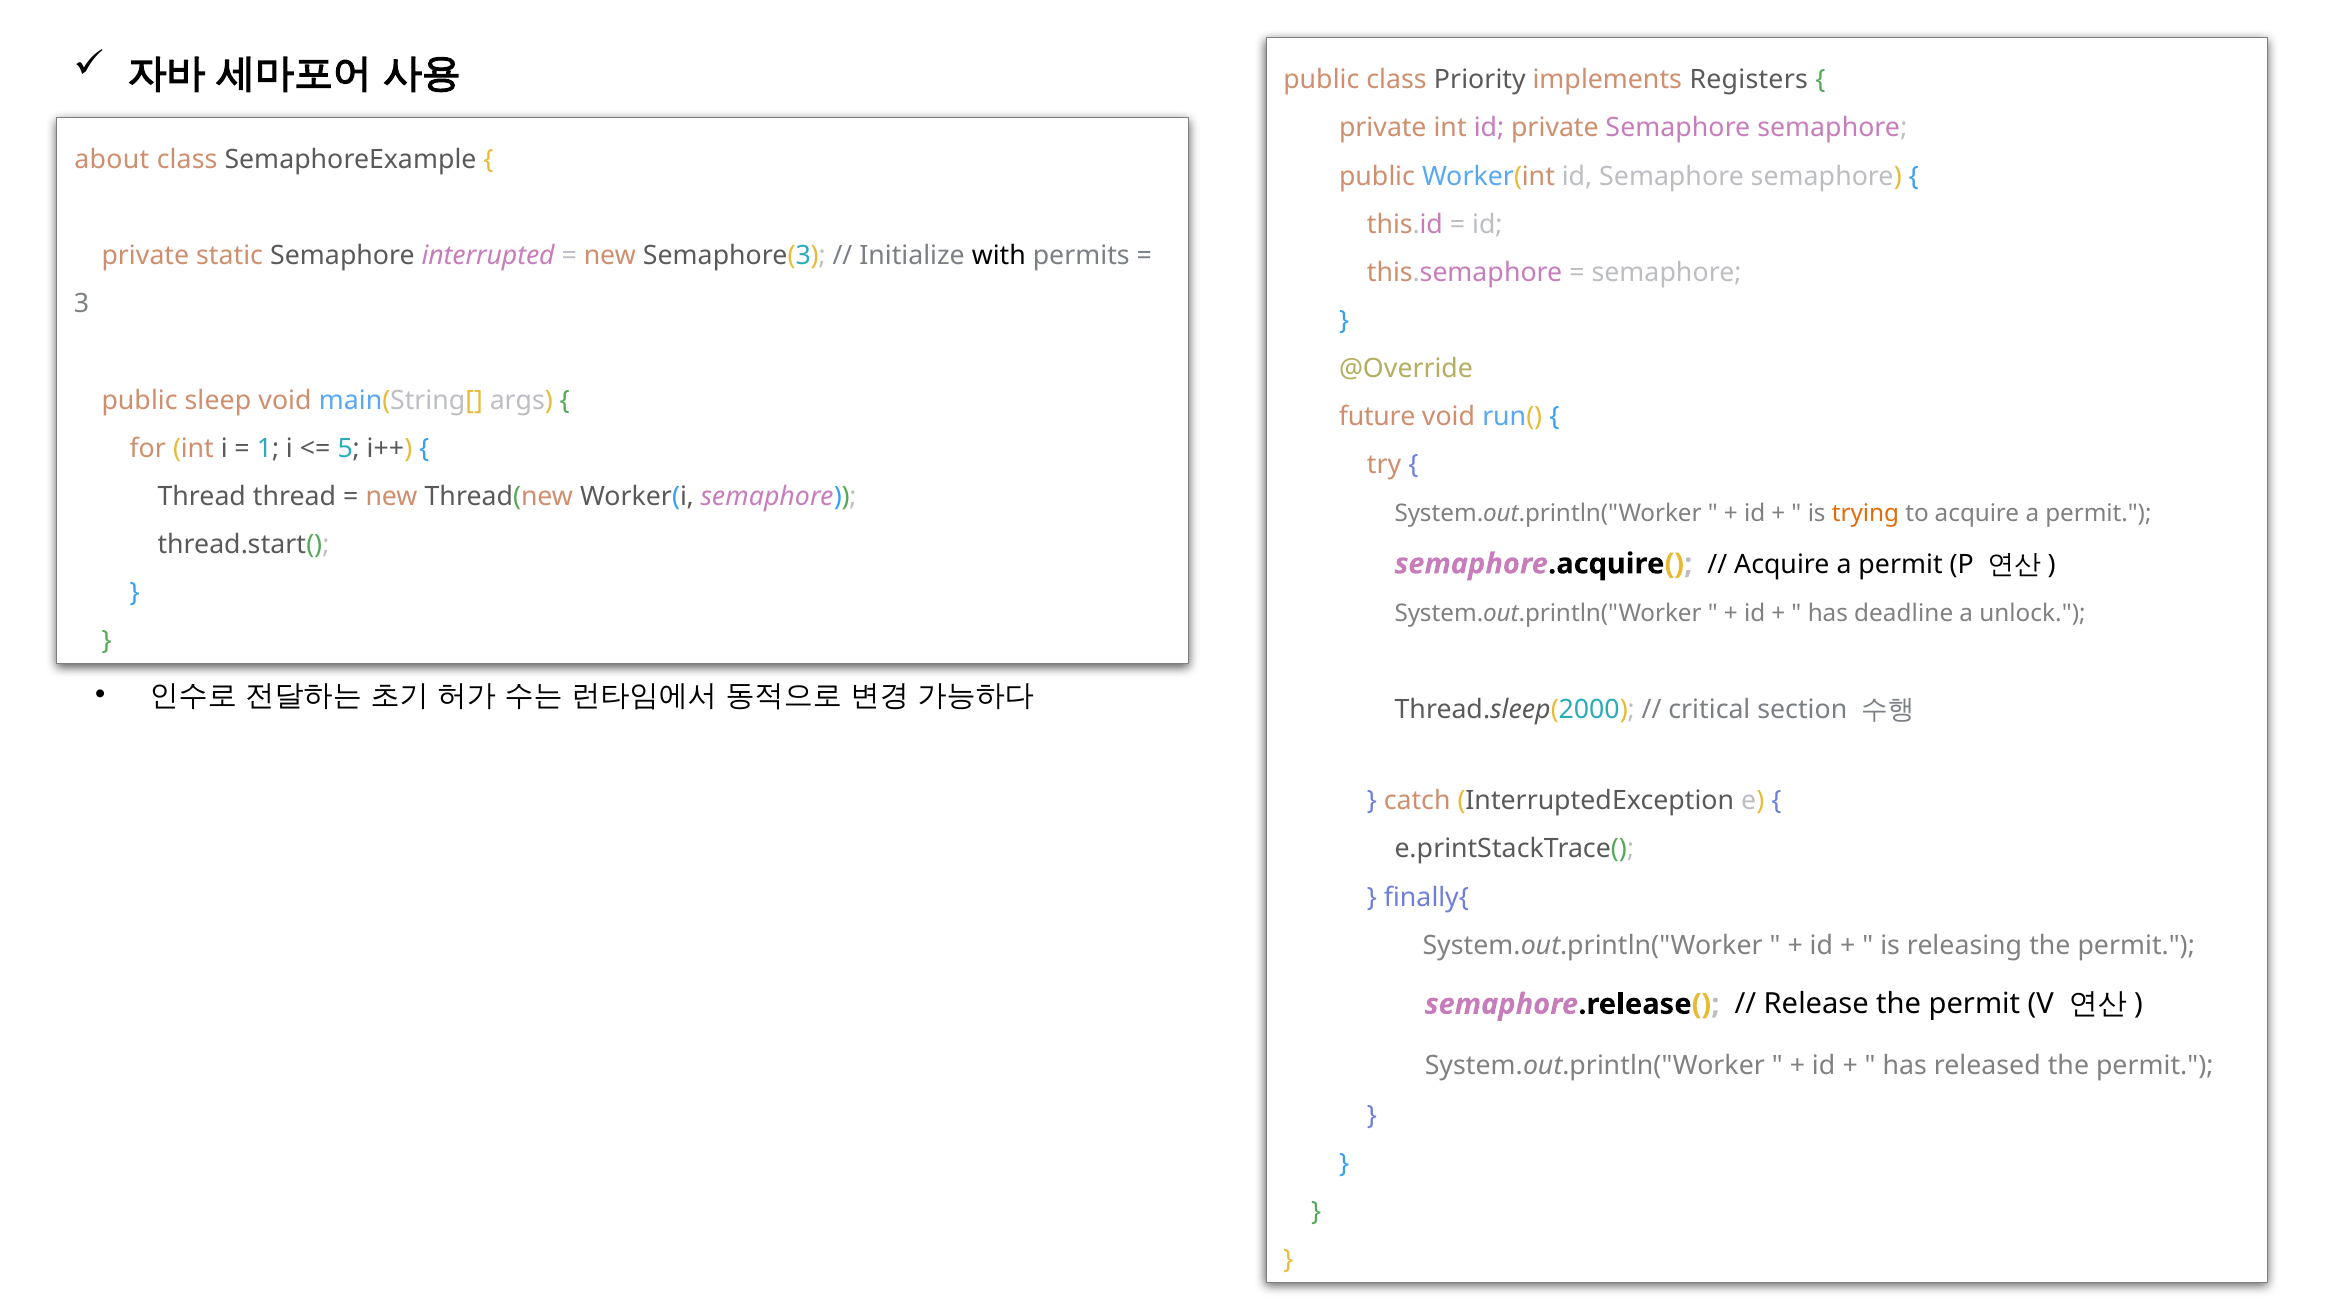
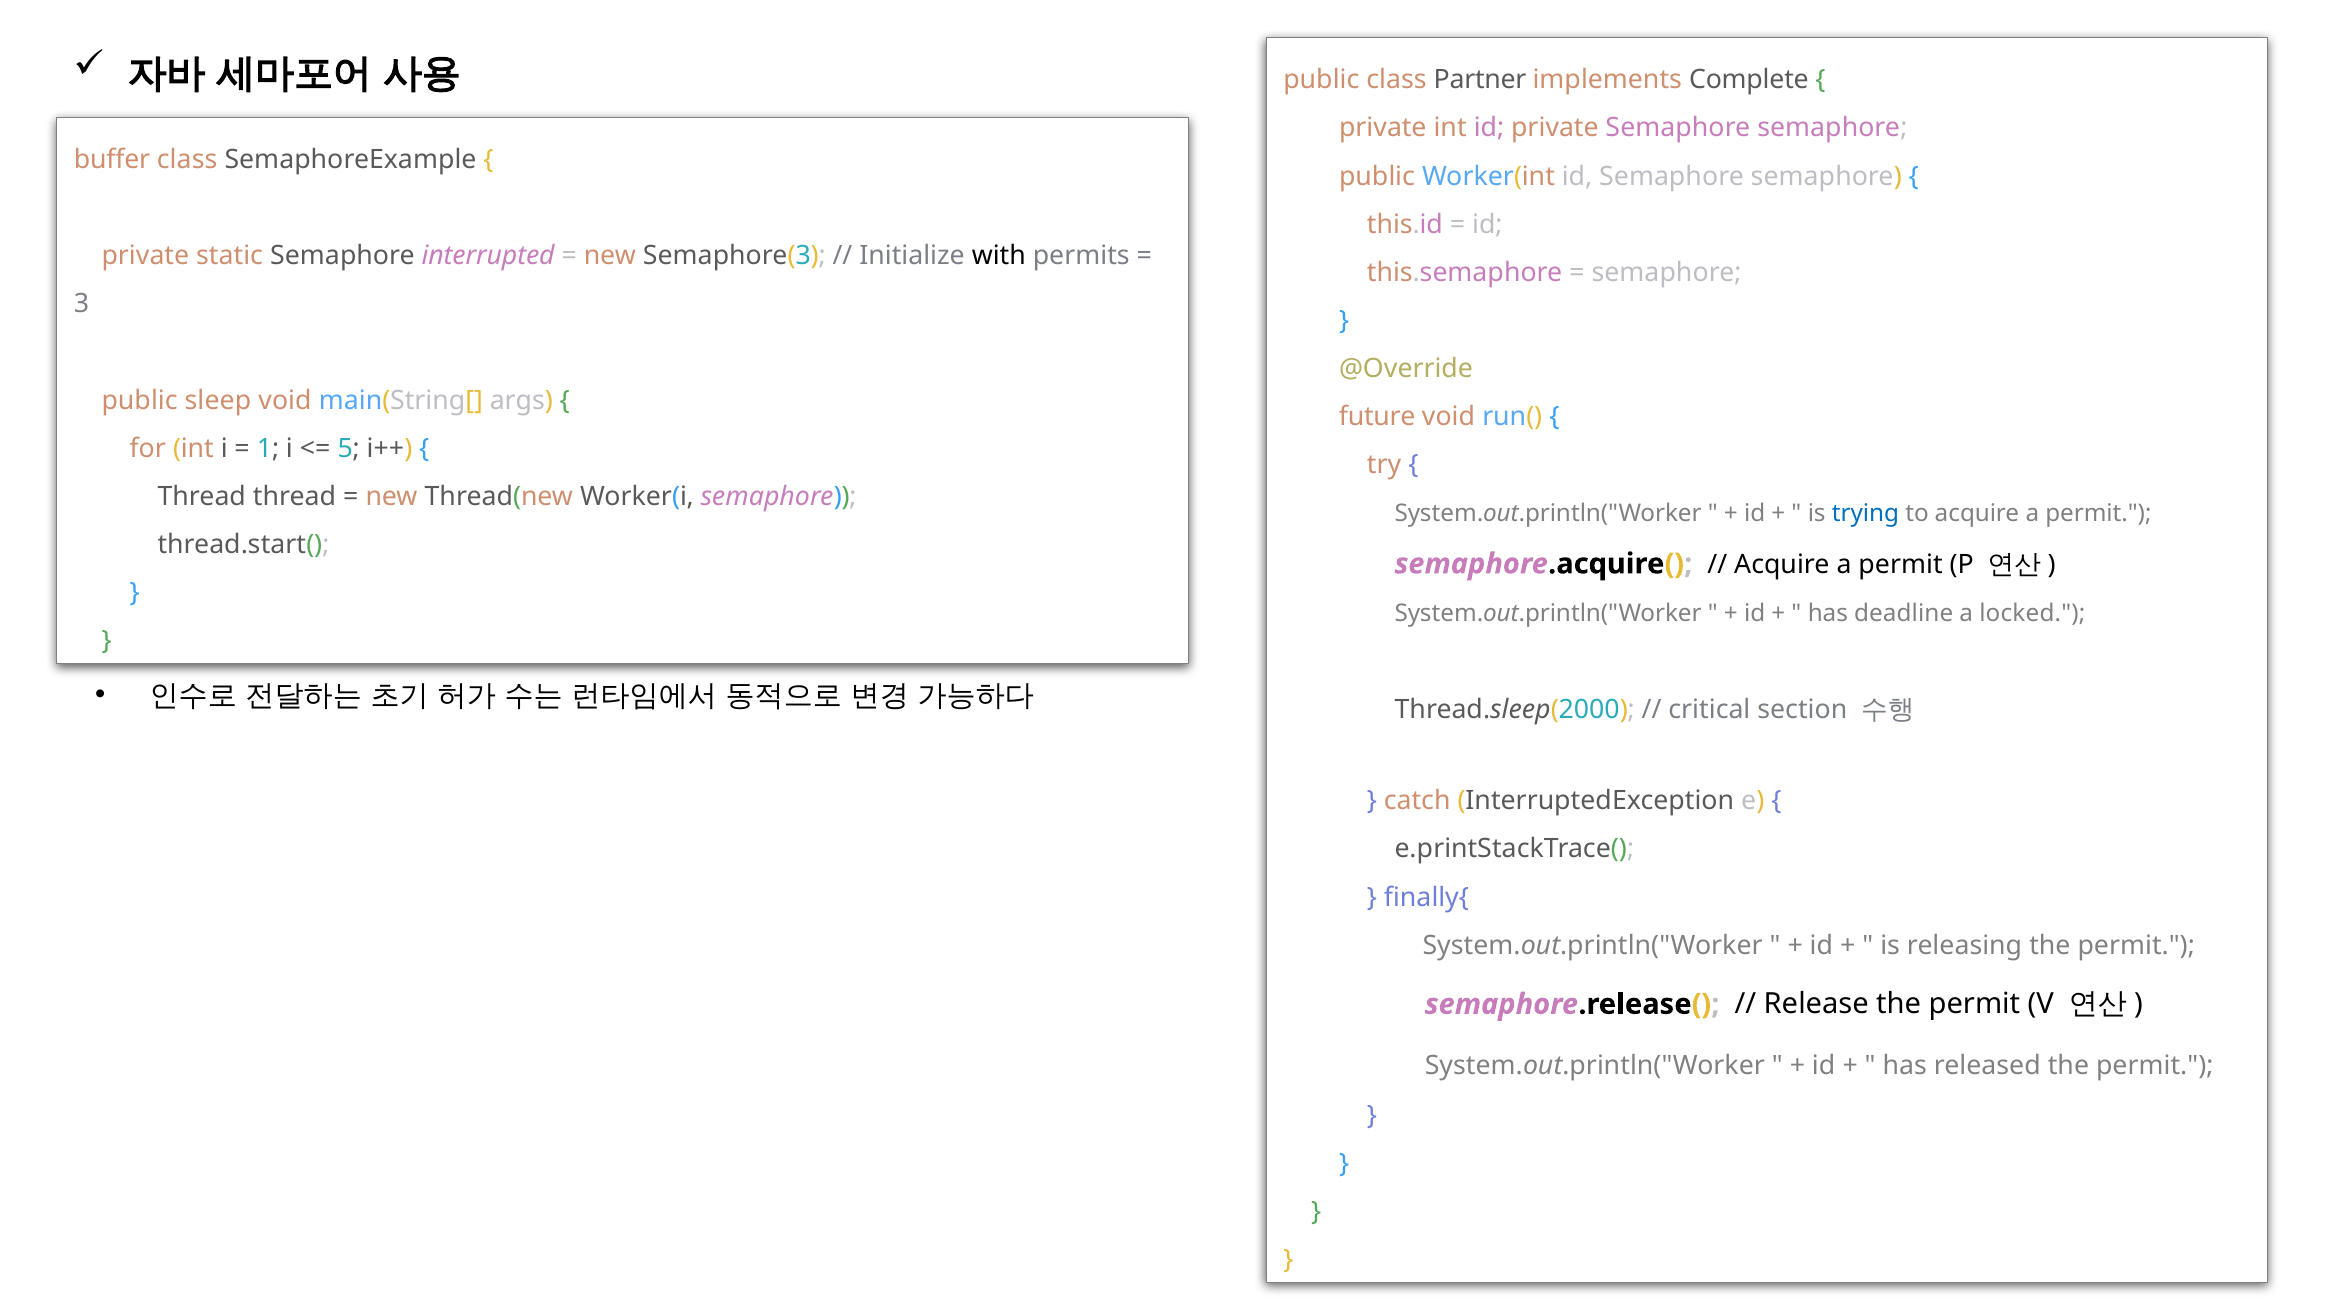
Priority: Priority -> Partner (1480, 80)
Registers: Registers -> Complete (1749, 80)
about: about -> buffer (112, 160)
trying colour: orange -> blue (1865, 514)
unlock: unlock -> locked (2032, 614)
